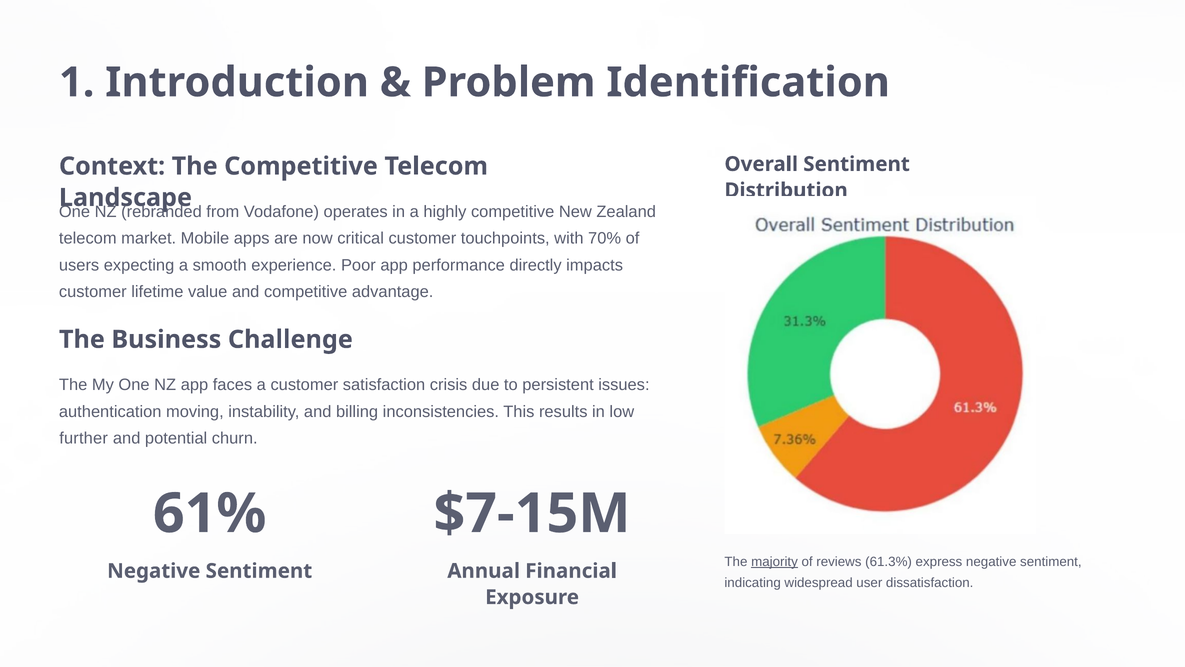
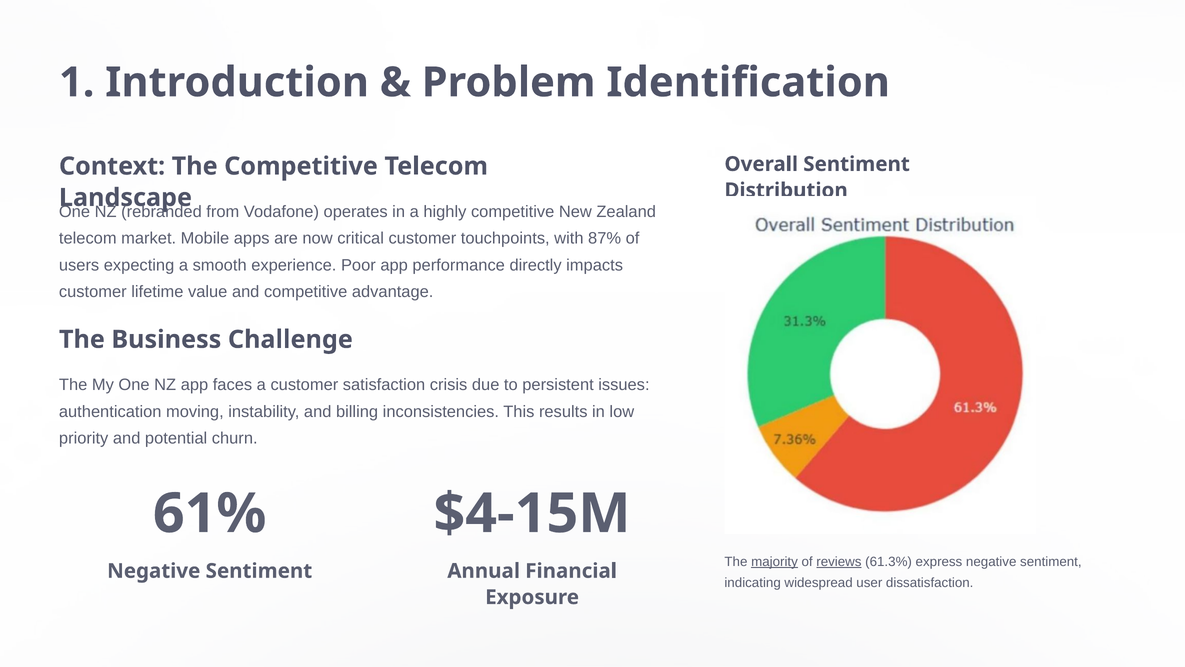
70%: 70% -> 87% (605, 238)
further: further -> priority (84, 438)
$7-15M: $7-15M -> $4-15M (532, 513)
reviews underline: none -> present (839, 562)
